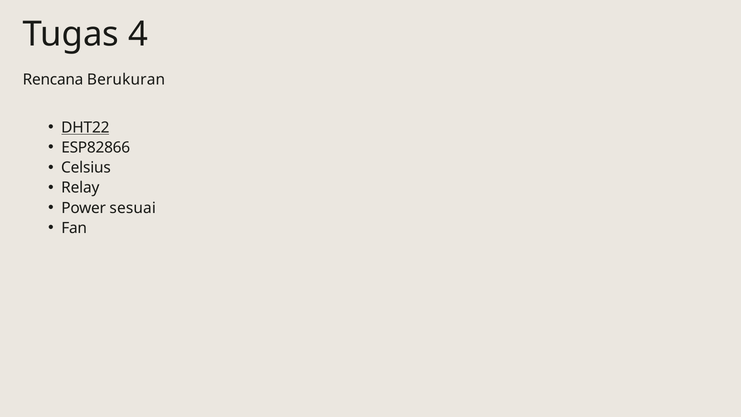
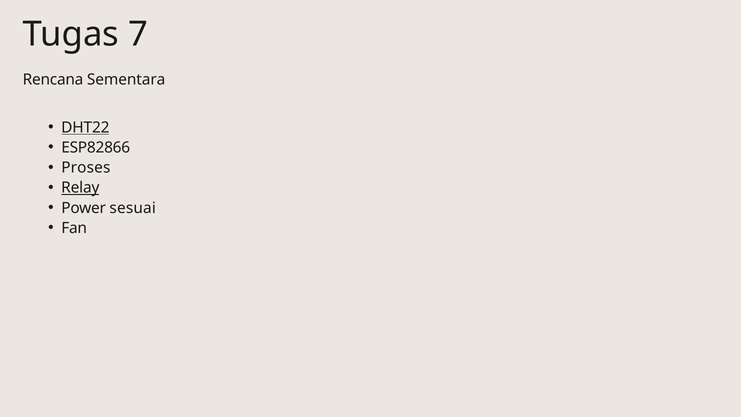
4: 4 -> 7 (138, 34)
Berukuran: Berukuran -> Sementara (126, 80)
Celsius: Celsius -> Proses (86, 168)
Relay underline: none -> present (80, 188)
